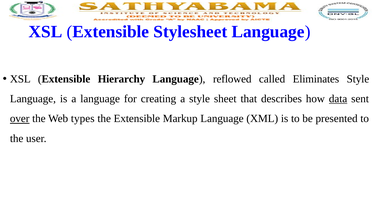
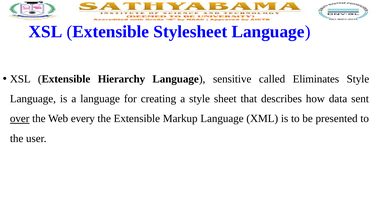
reflowed: reflowed -> sensitive (232, 79)
data underline: present -> none (338, 99)
types: types -> every (83, 119)
